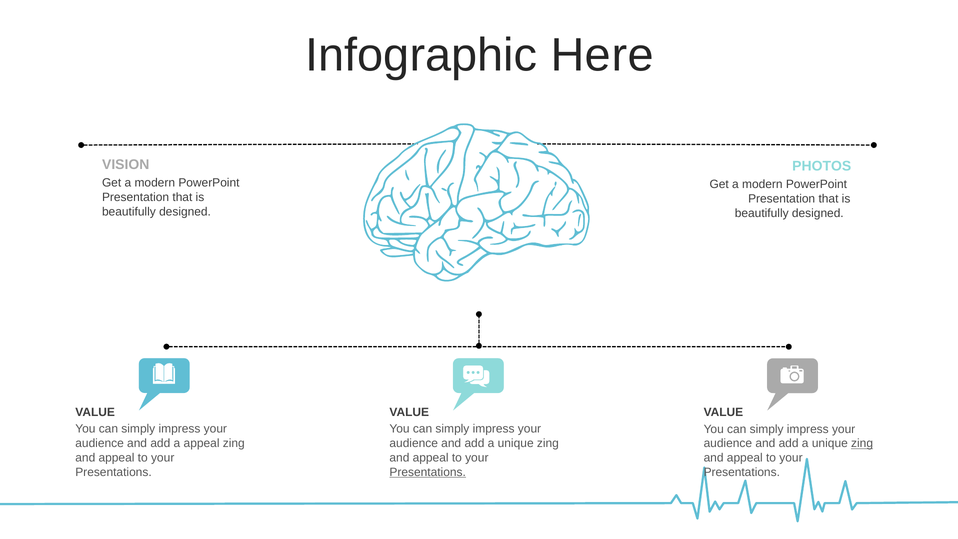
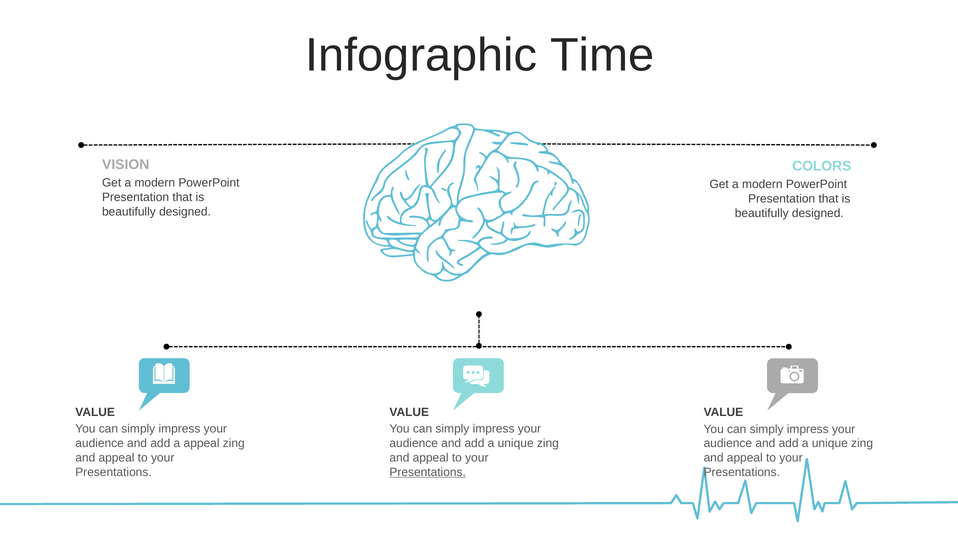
Here: Here -> Time (602, 55)
PHOTOS: PHOTOS -> COLORS (822, 166)
zing underline: present -> none (862, 443)
